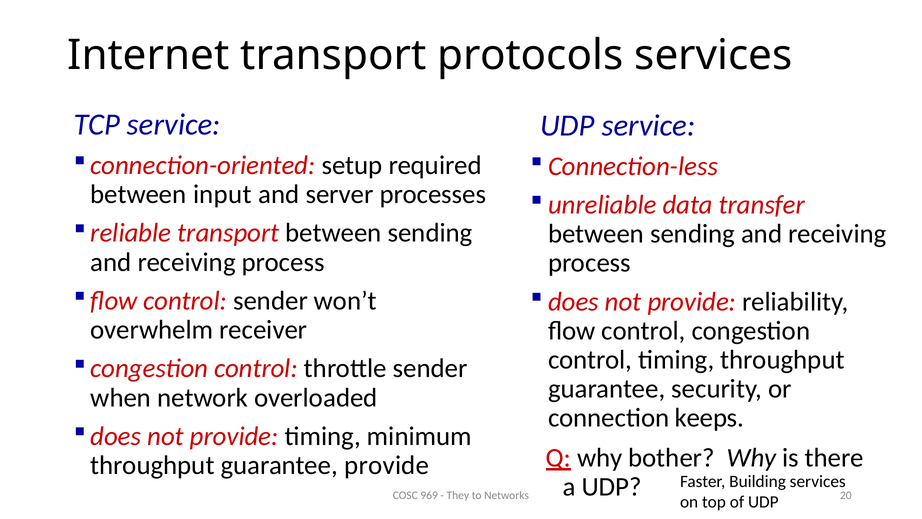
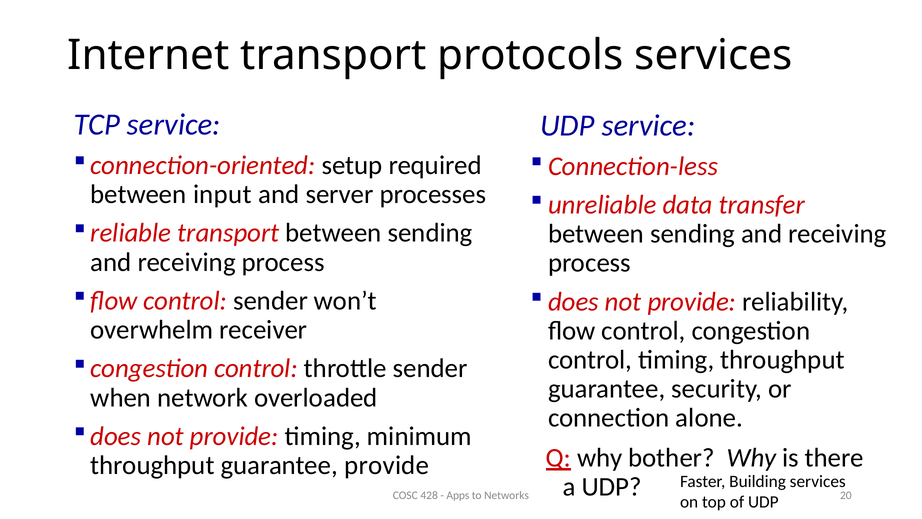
keeps: keeps -> alone (709, 418)
969: 969 -> 428 (429, 495)
They: They -> Apps (458, 495)
